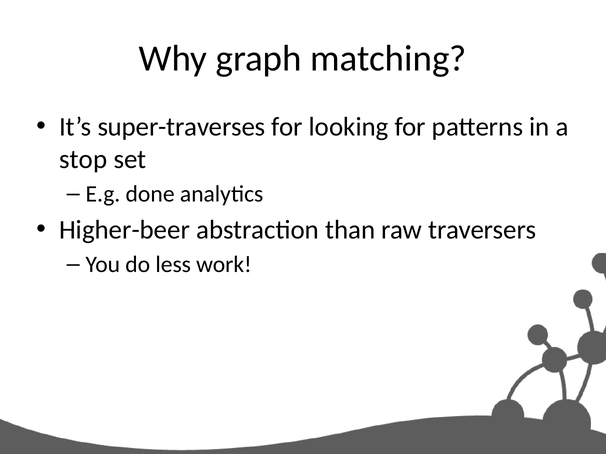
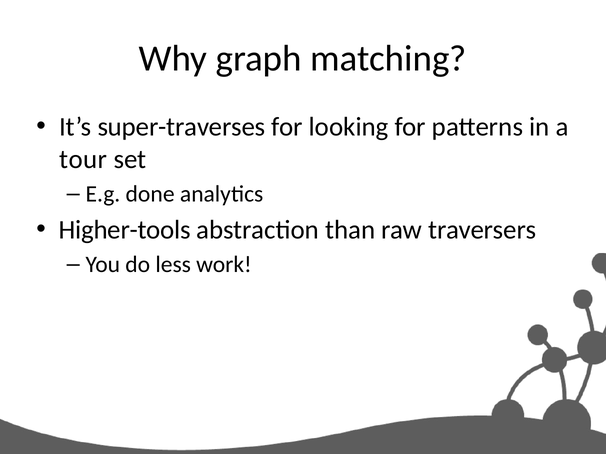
stop: stop -> tour (83, 159)
Higher-beer: Higher-beer -> Higher-tools (125, 230)
